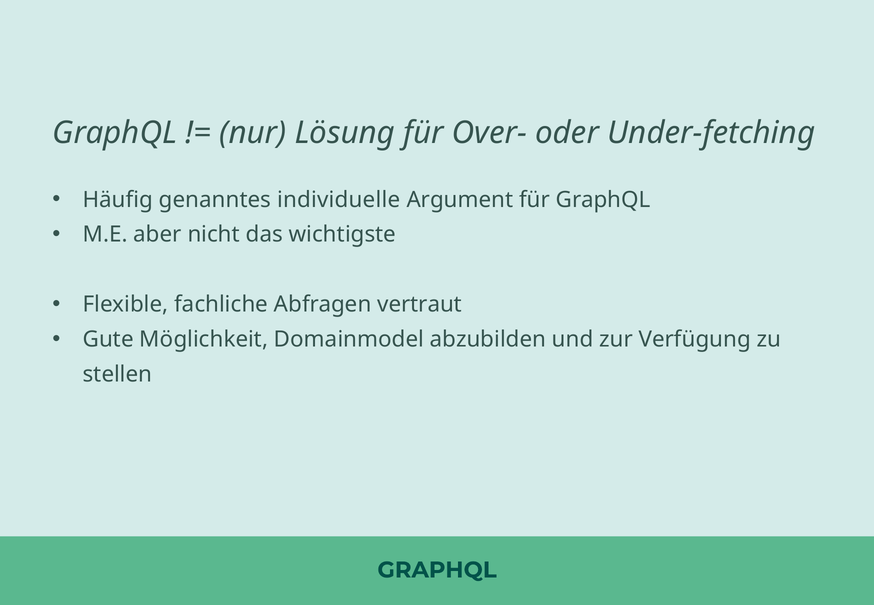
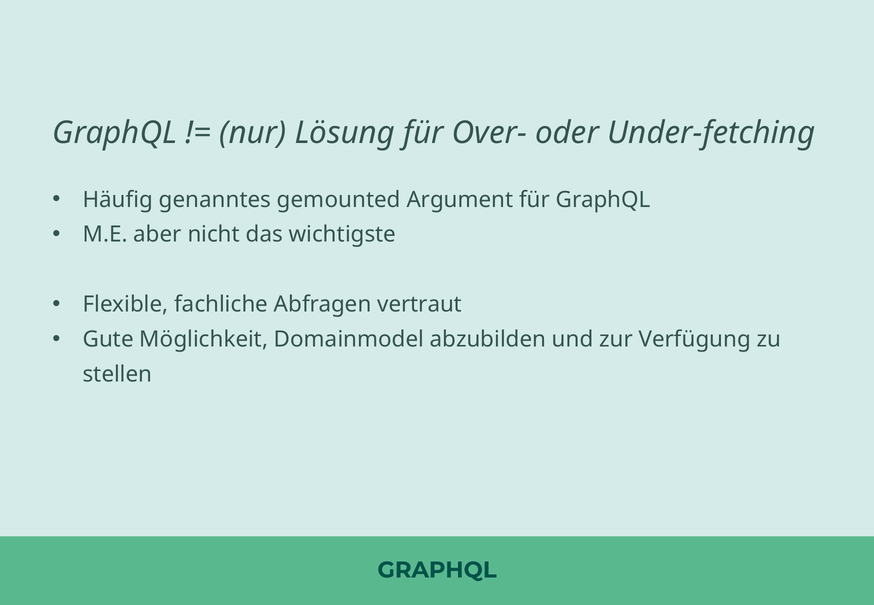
individuelle: individuelle -> gemounted (339, 200)
